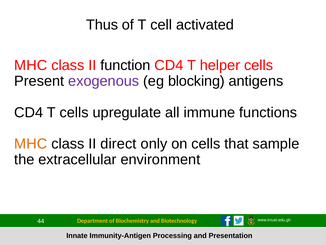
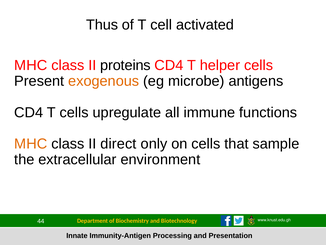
function: function -> proteins (125, 65)
exogenous colour: purple -> orange (104, 81)
blocking: blocking -> microbe (196, 81)
